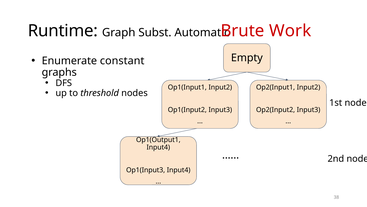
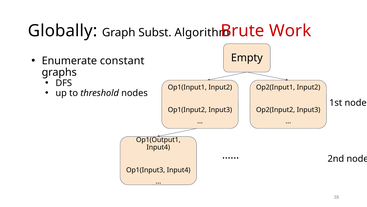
Runtime: Runtime -> Globally (63, 31)
Automatic: Automatic -> Algorithm (202, 33)
